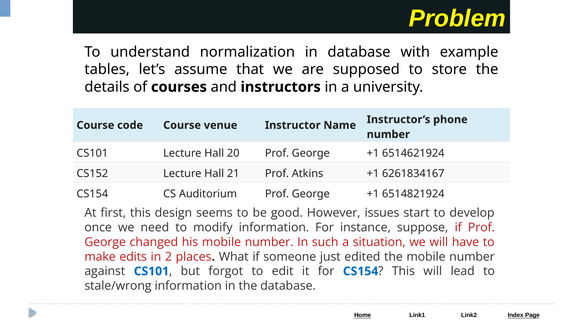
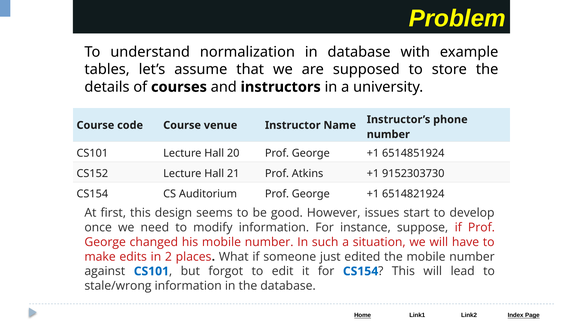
6514621924: 6514621924 -> 6514851924 (413, 153)
6261834167: 6261834167 -> 9152303730 (413, 173)
